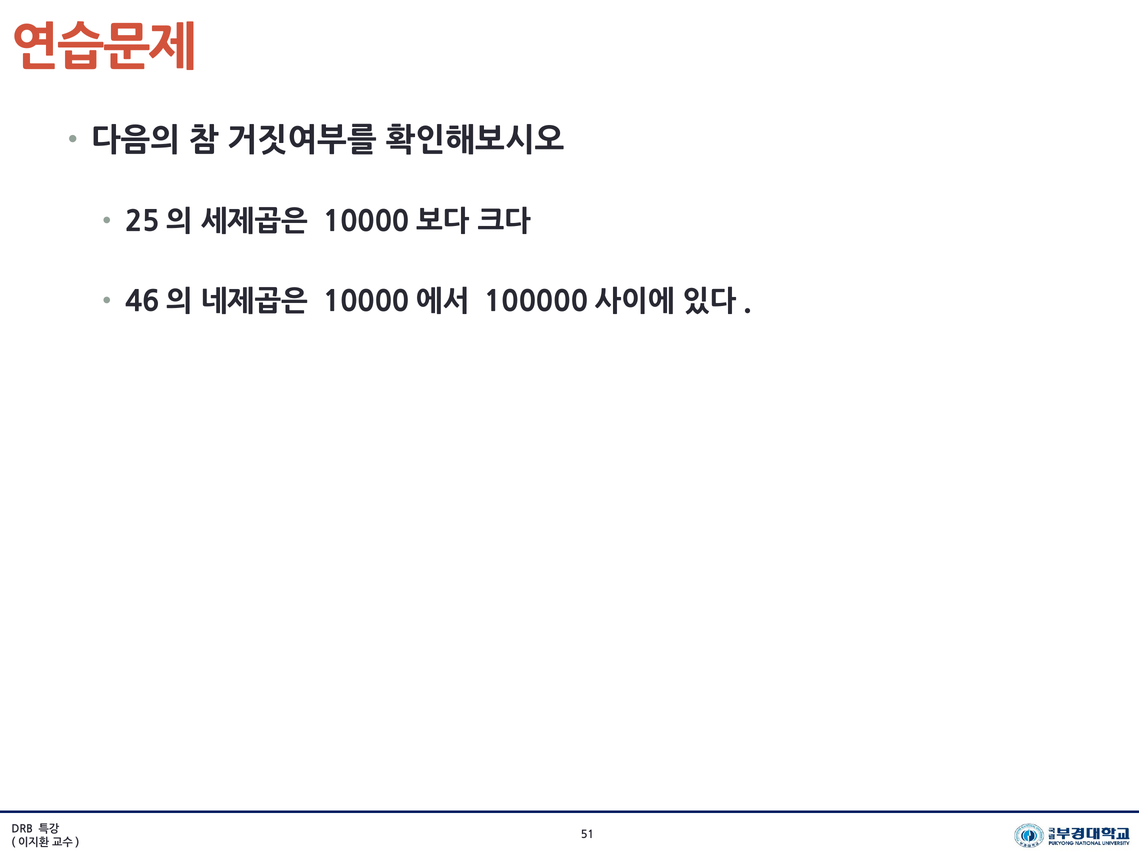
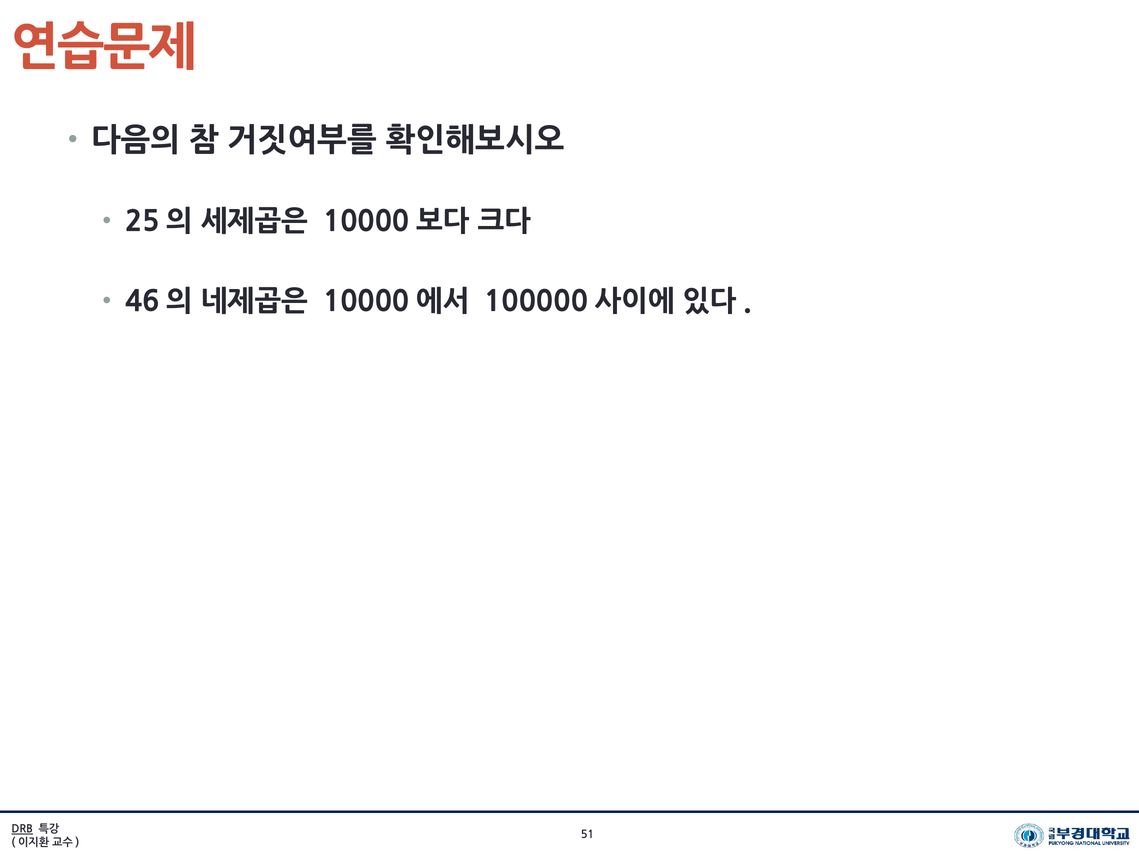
DRB underline: none -> present (22, 829)
